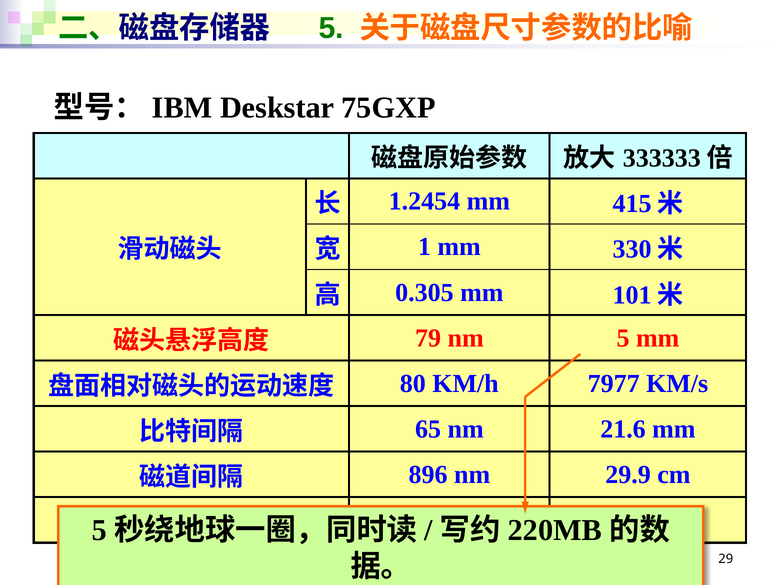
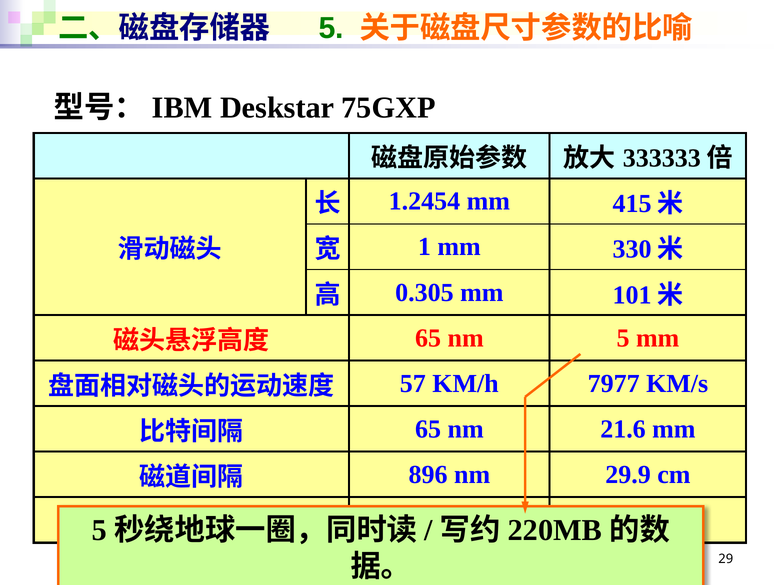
79: 79 -> 65 (428, 338)
80: 80 -> 57 (413, 384)
